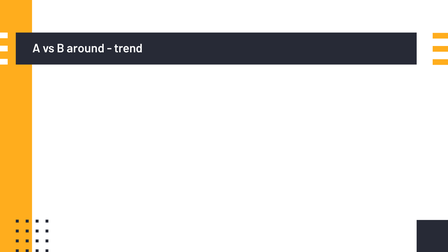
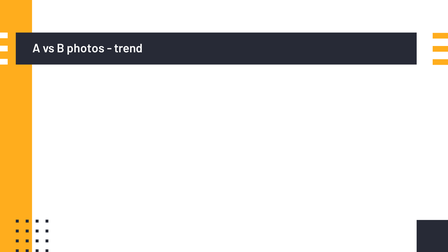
around: around -> photos (86, 48)
